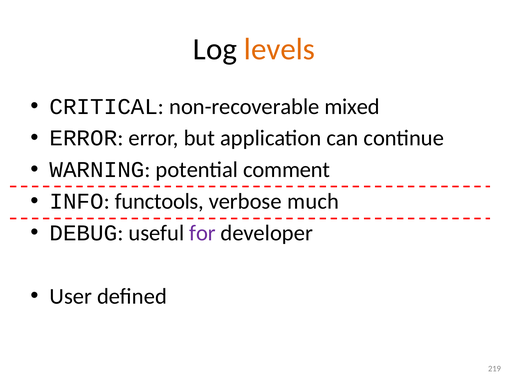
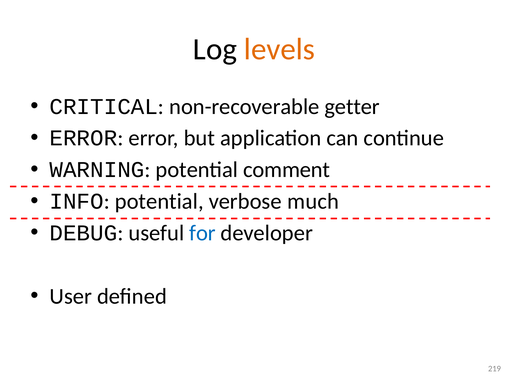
mixed: mixed -> getter (352, 107)
INFO functools: functools -> potential (159, 201)
for colour: purple -> blue (202, 233)
